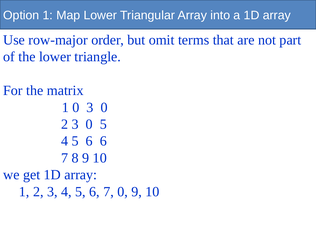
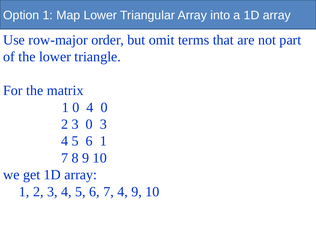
0 3: 3 -> 4 (90, 107)
0 5: 5 -> 3 (103, 124)
6 6: 6 -> 1 (103, 141)
7 0: 0 -> 4 (123, 192)
